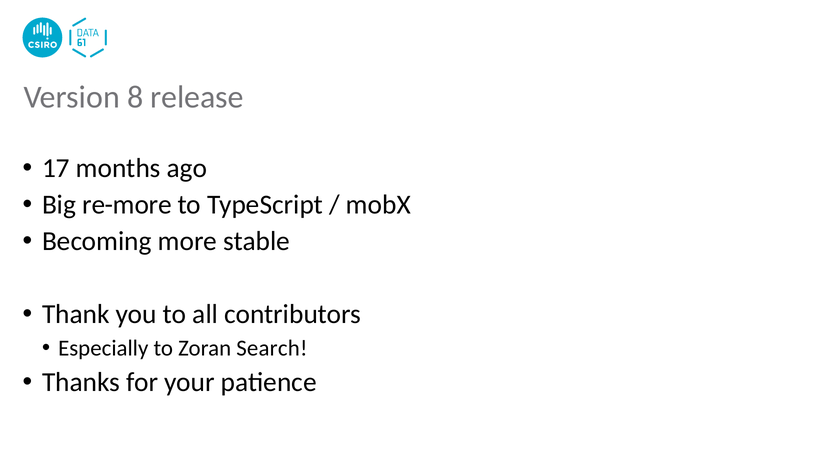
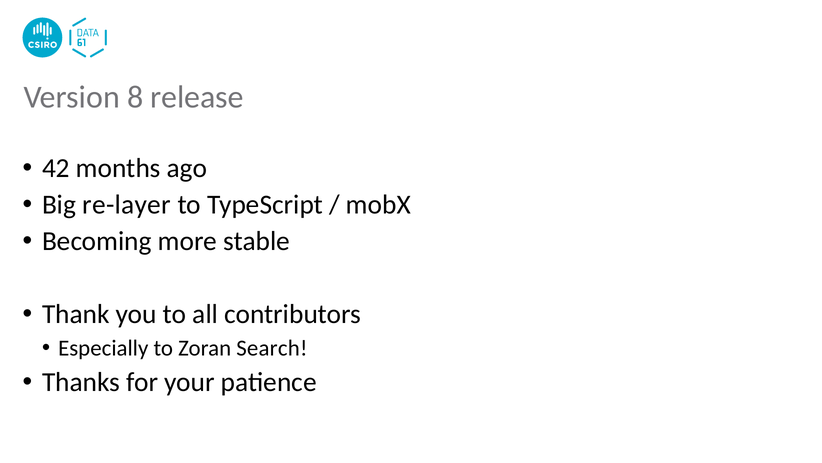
17: 17 -> 42 (56, 168)
re-more: re-more -> re-layer (127, 205)
